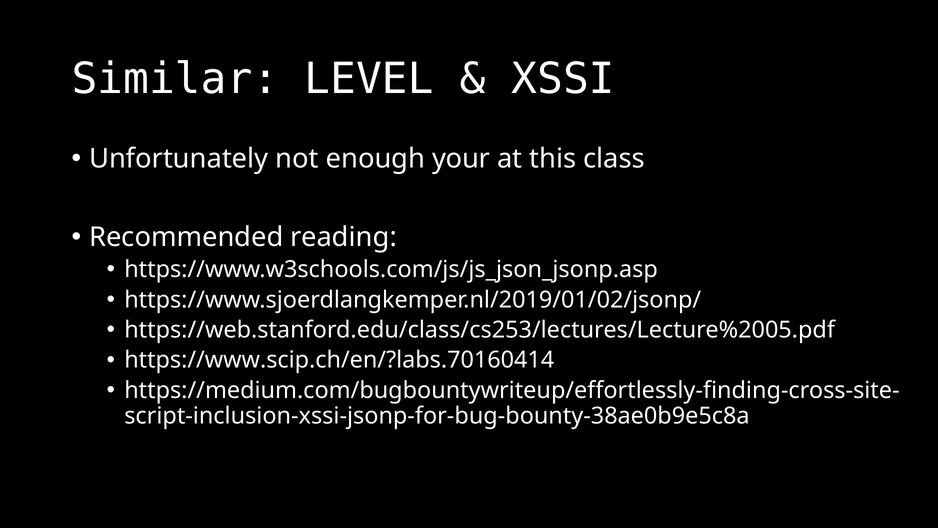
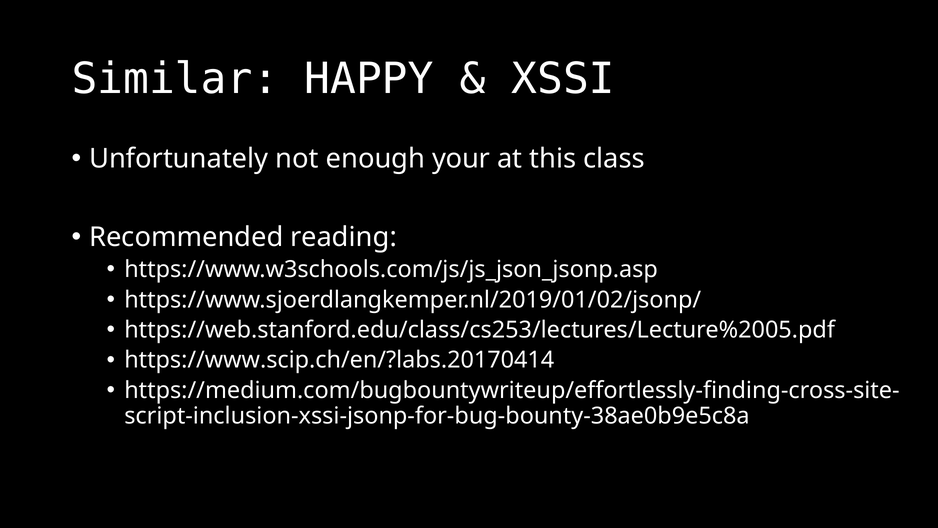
LEVEL: LEVEL -> HAPPY (369, 79)
https://www.scip.ch/en/?labs.70160414: https://www.scip.ch/en/?labs.70160414 -> https://www.scip.ch/en/?labs.20170414 (339, 360)
